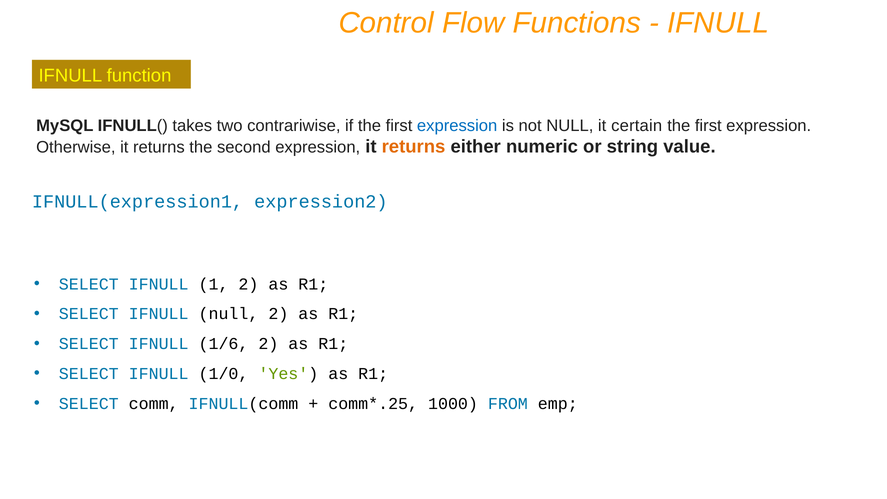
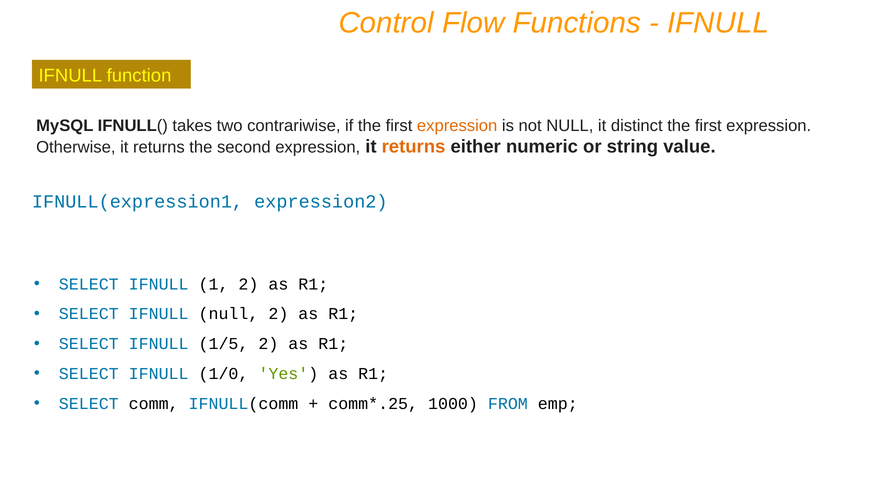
expression colour: blue -> orange (457, 126)
certain: certain -> distinct (637, 126)
1/6: 1/6 -> 1/5 (223, 344)
